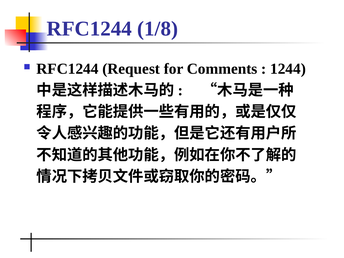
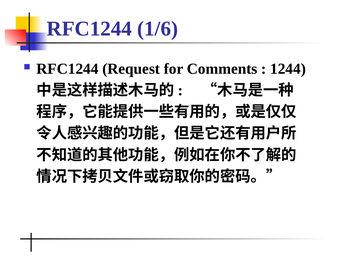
1/8: 1/8 -> 1/6 (158, 29)
